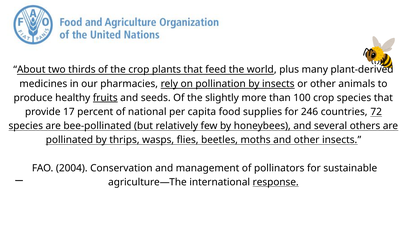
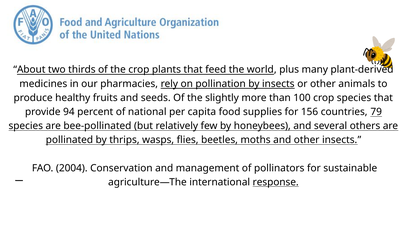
fruits underline: present -> none (105, 98)
17: 17 -> 94 (69, 112)
246: 246 -> 156 (310, 112)
72: 72 -> 79 (376, 112)
